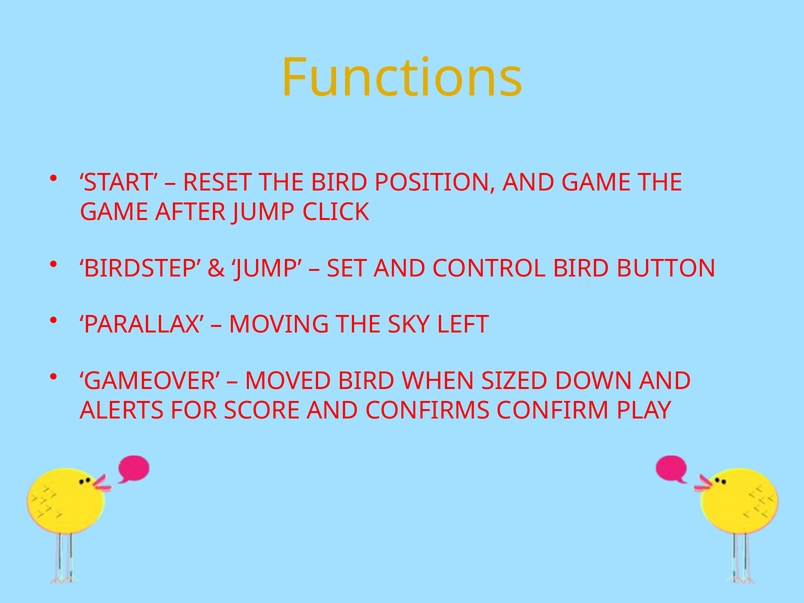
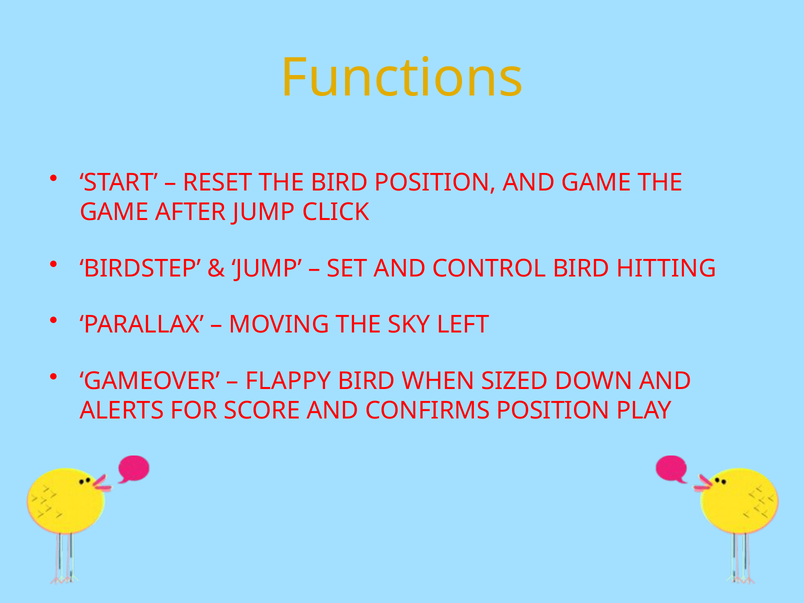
BUTTON: BUTTON -> HITTING (666, 268)
MOVED: MOVED -> FLAPPY (288, 381)
CONFIRMS CONFIRM: CONFIRM -> POSITION (553, 410)
